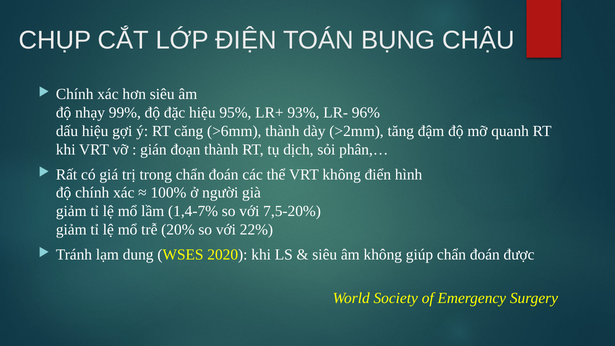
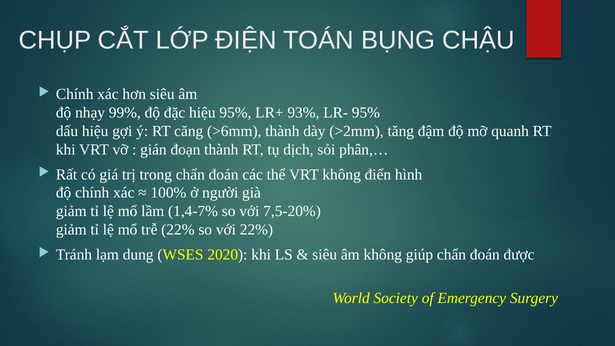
LR- 96%: 96% -> 95% (366, 113)
trễ 20%: 20% -> 22% (178, 230)
